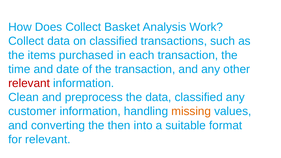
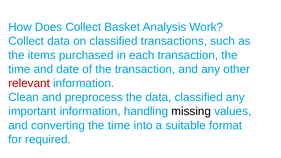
customer: customer -> important (32, 111)
missing colour: orange -> black (191, 111)
converting the then: then -> time (119, 125)
for relevant: relevant -> required (48, 139)
